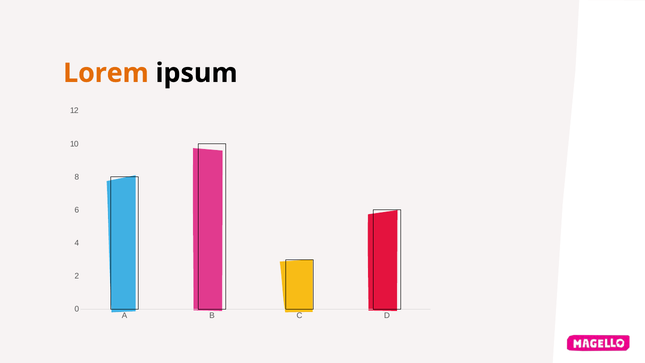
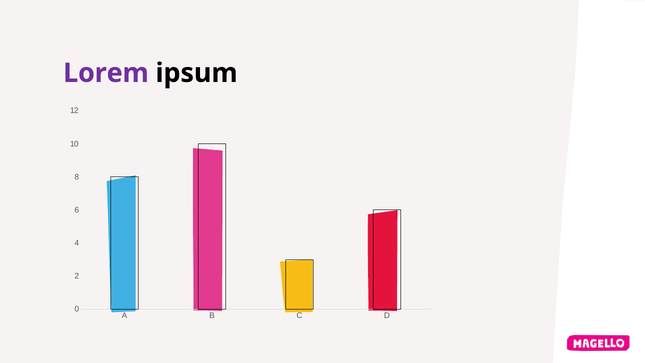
Lorem colour: orange -> purple (106, 73)
